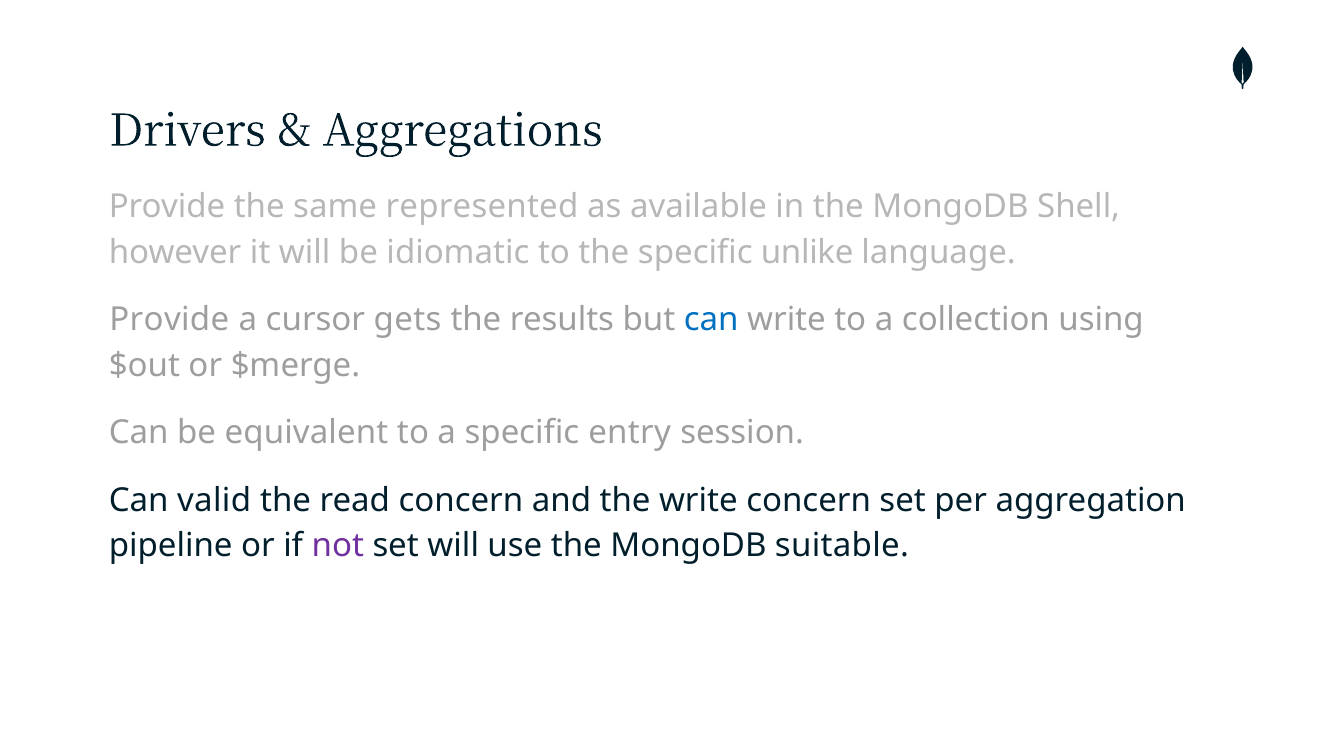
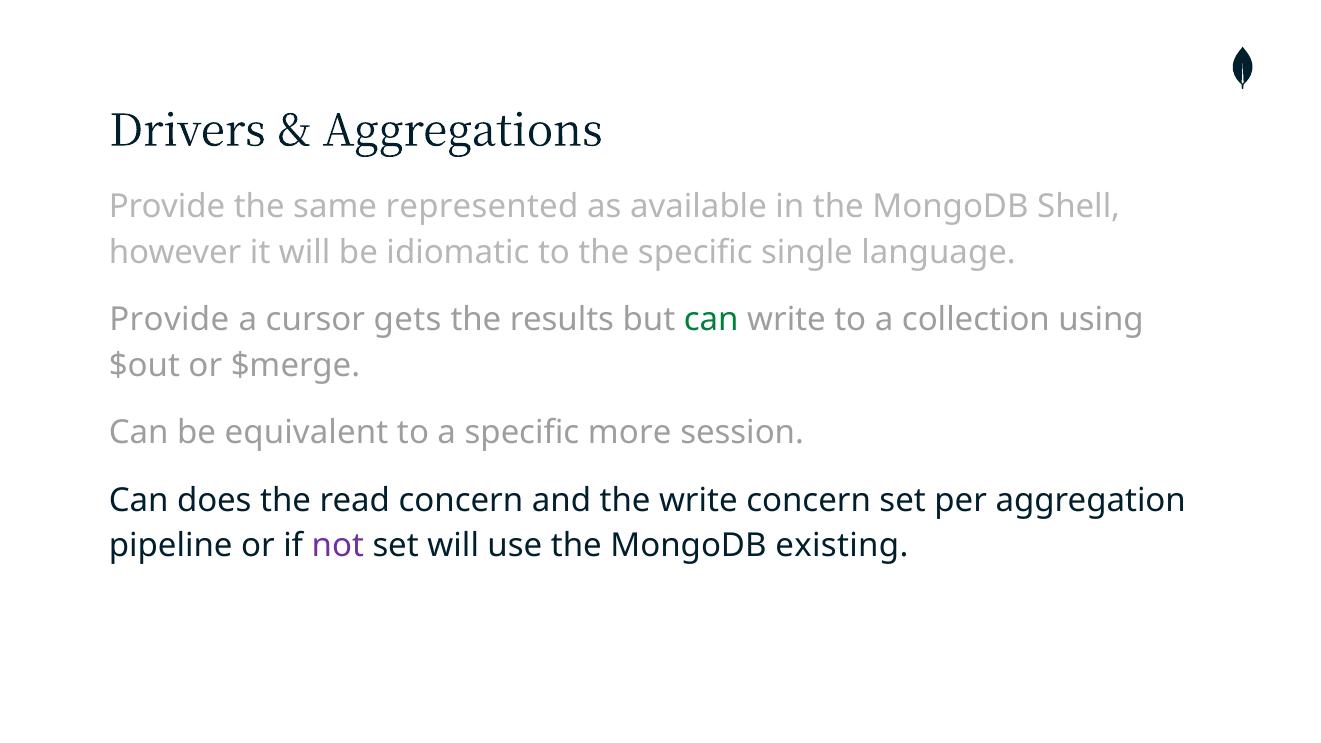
unlike: unlike -> single (807, 252)
can colour: blue -> green (711, 320)
entry: entry -> more (630, 433)
valid: valid -> does (214, 500)
suitable: suitable -> existing (842, 546)
